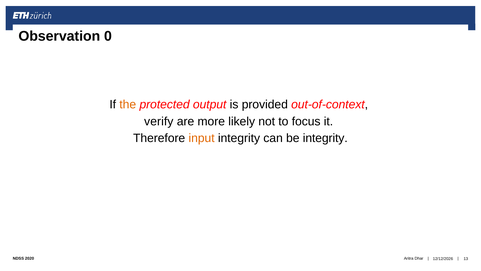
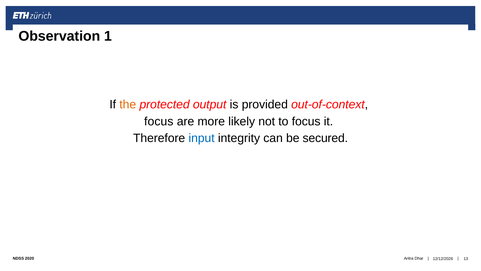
0: 0 -> 1 (108, 36)
verify: verify -> focus (159, 121)
input colour: orange -> blue (202, 138)
be integrity: integrity -> secured (325, 138)
